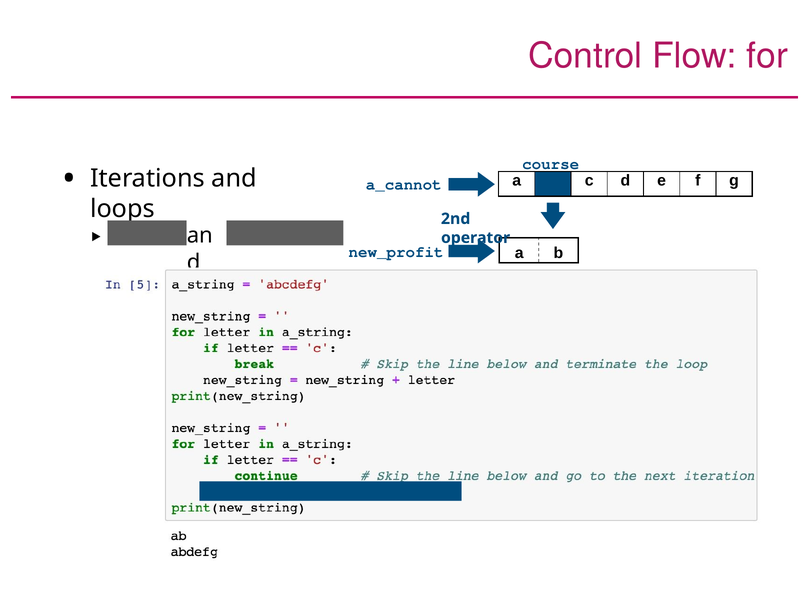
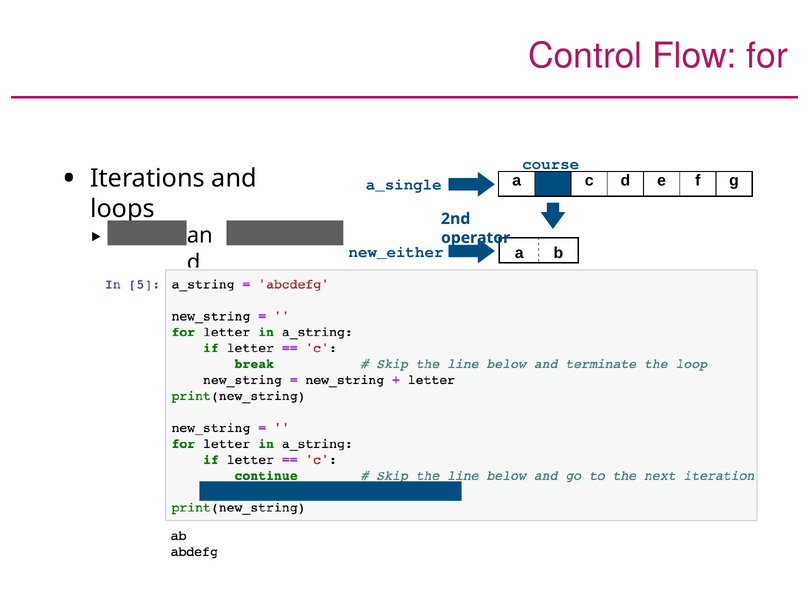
a_cannot: a_cannot -> a_single (404, 185)
new_profit: new_profit -> new_either (396, 252)
